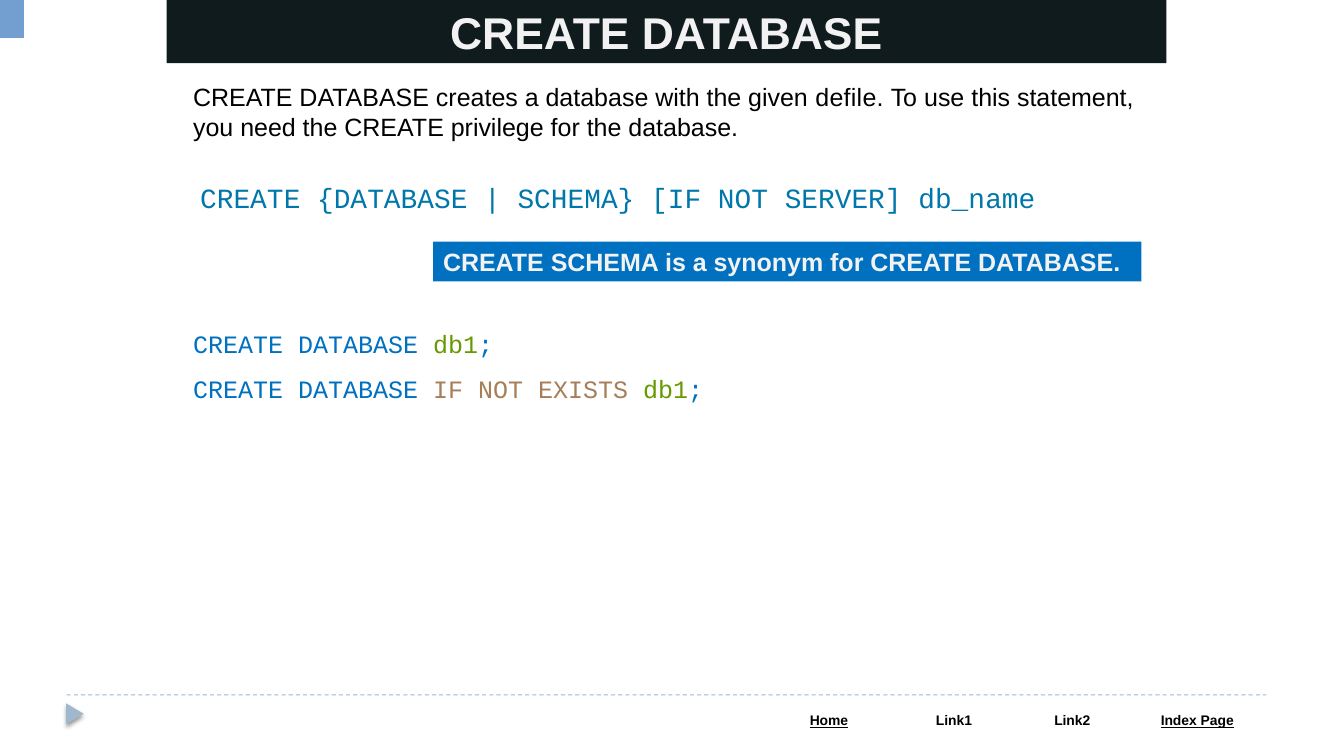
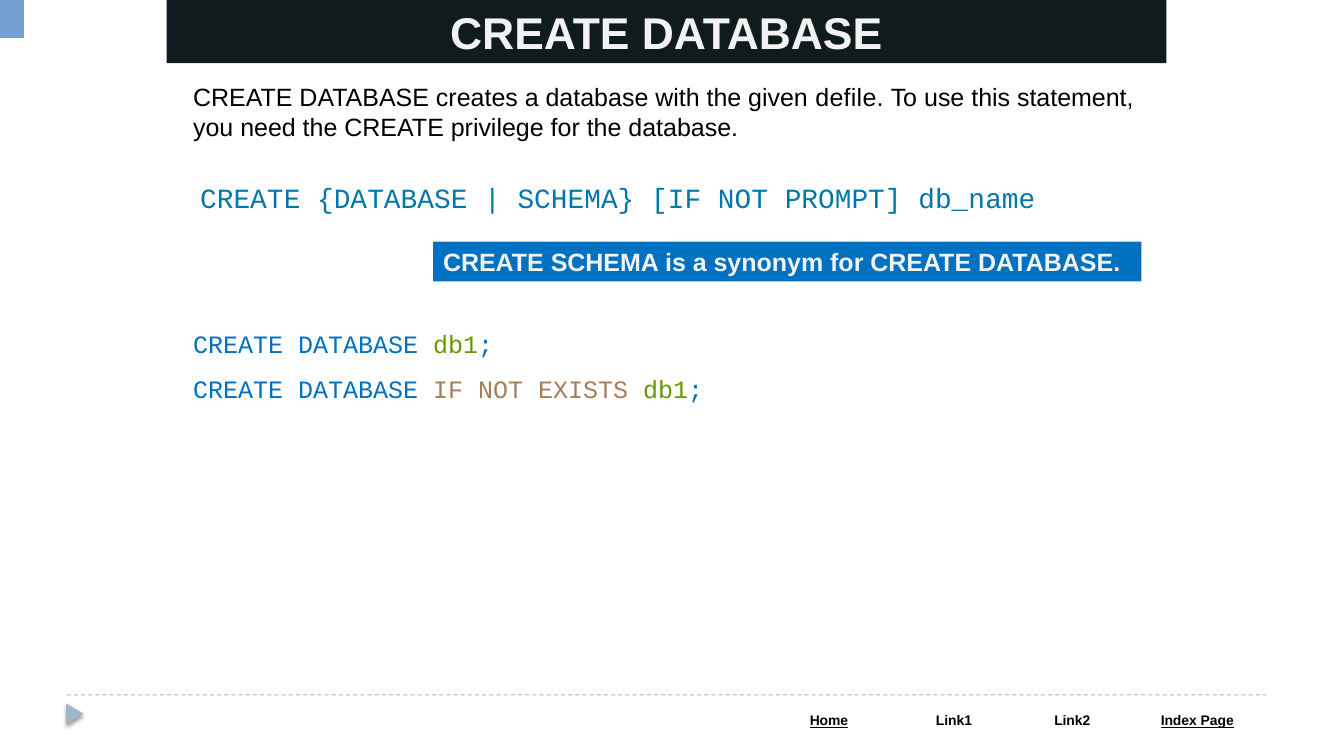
SERVER: SERVER -> PROMPT (843, 200)
